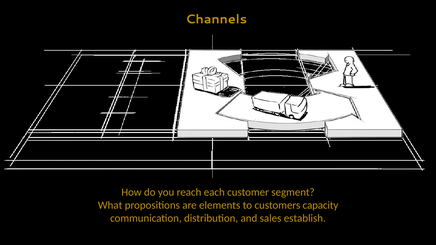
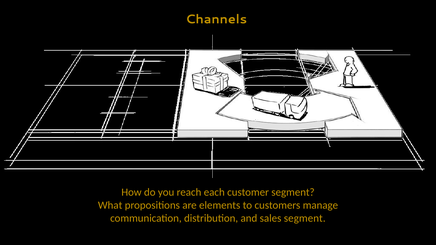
capacity: capacity -> manage (320, 206)
sales establish: establish -> segment (305, 219)
